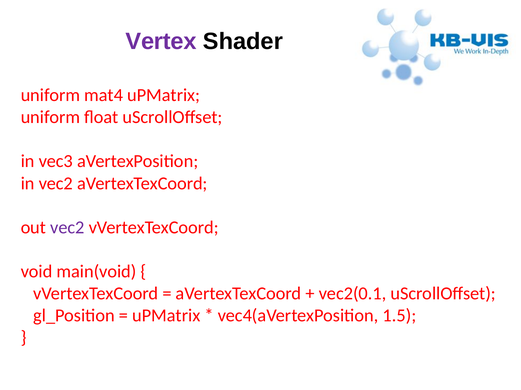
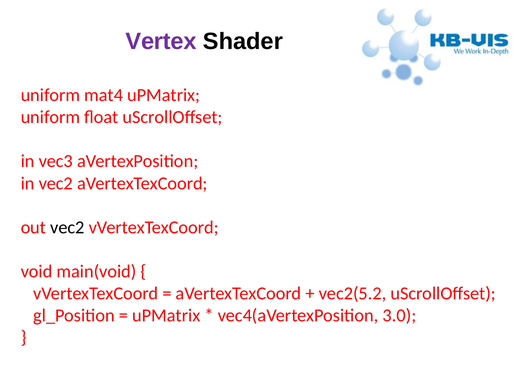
vec2 colour: purple -> black (67, 228)
vec2(0.1: vec2(0.1 -> vec2(5.2 (352, 294)
1.5: 1.5 -> 3.0 (399, 316)
